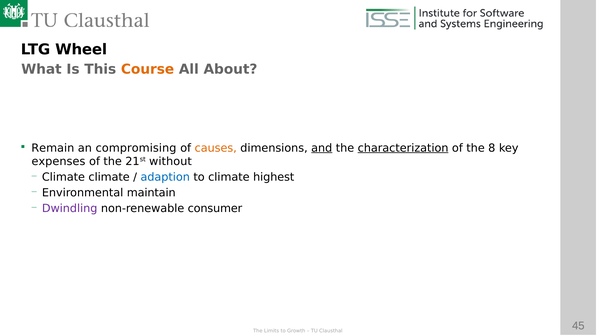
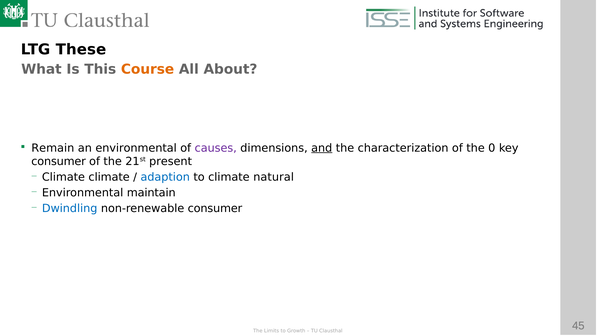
Wheel: Wheel -> These (81, 50)
an compromising: compromising -> environmental (136, 148)
causes colour: orange -> purple (216, 148)
characterization underline: present -> none (403, 148)
8: 8 -> 0 (492, 148)
expenses: expenses -> consumer (59, 161)
without: without -> present (171, 161)
highest: highest -> natural (274, 177)
Dwindling colour: purple -> blue (70, 208)
